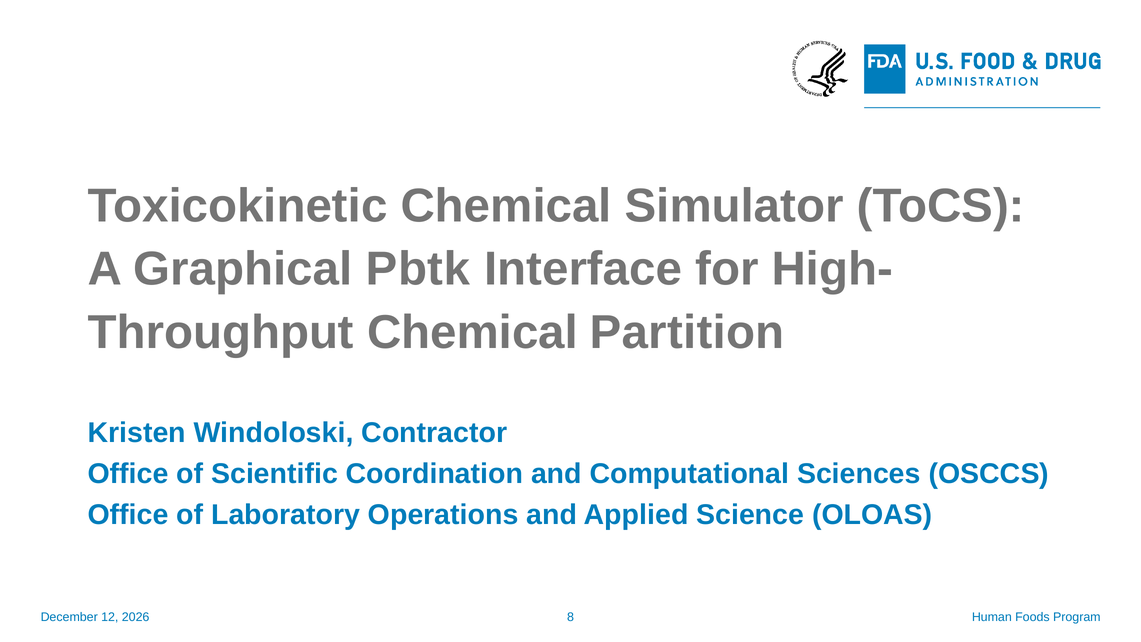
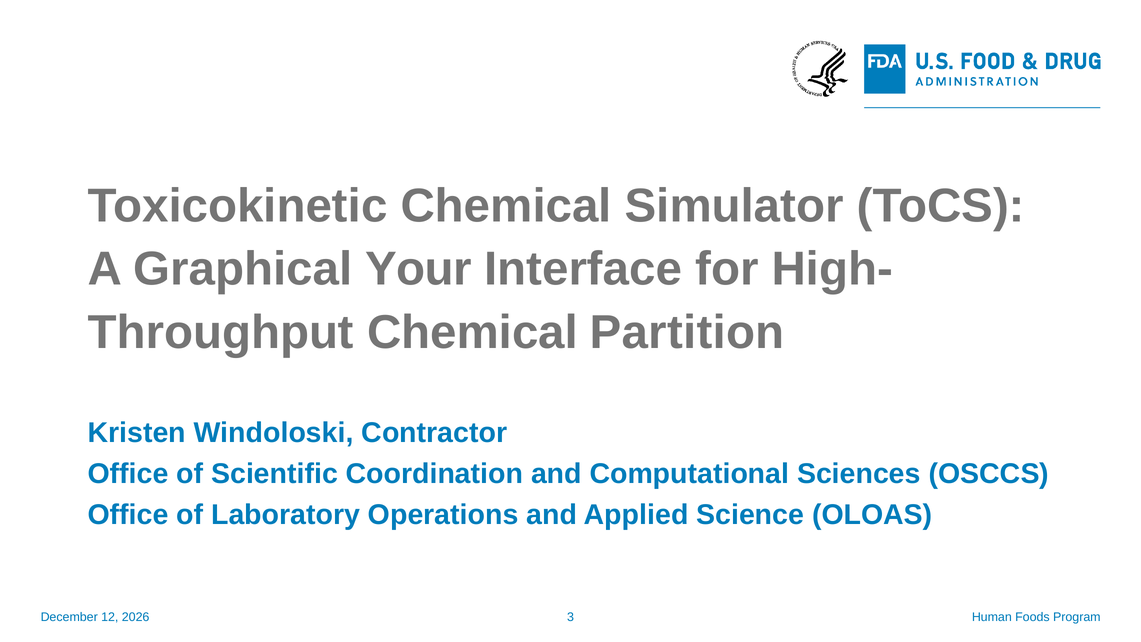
Pbtk: Pbtk -> Your (419, 269)
8: 8 -> 3 (571, 617)
